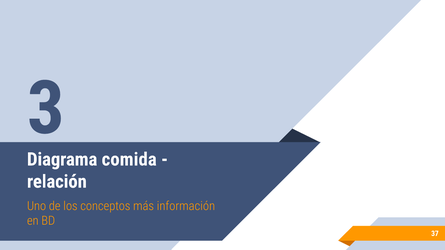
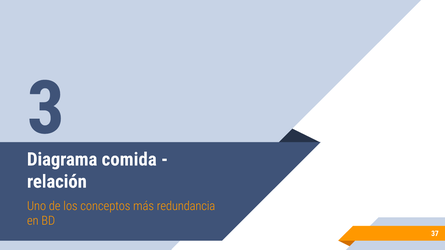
información: información -> redundancia (186, 206)
